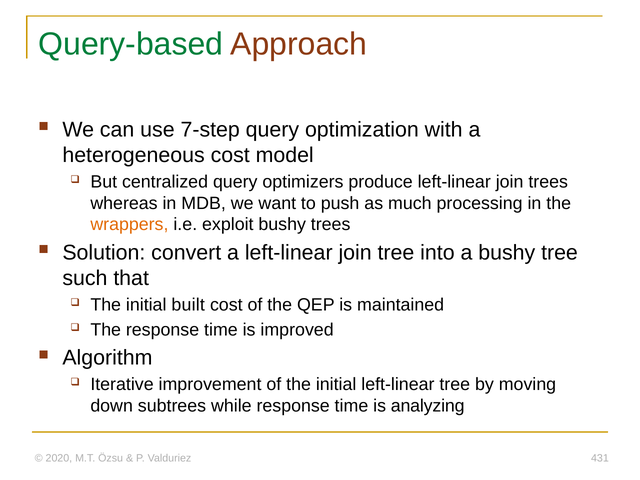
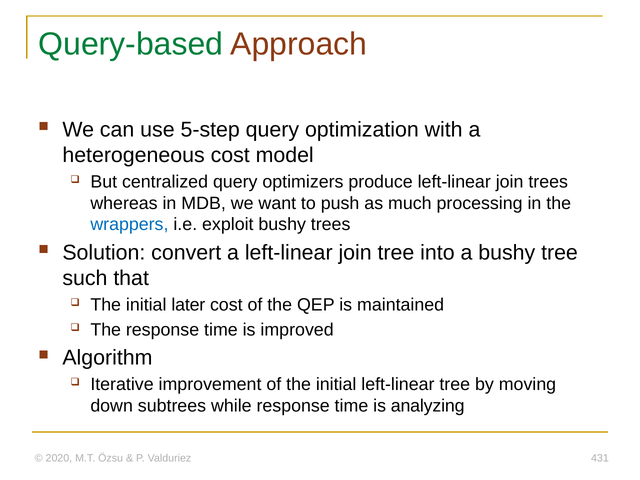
7-step: 7-step -> 5-step (210, 129)
wrappers colour: orange -> blue (129, 225)
built: built -> later (188, 305)
